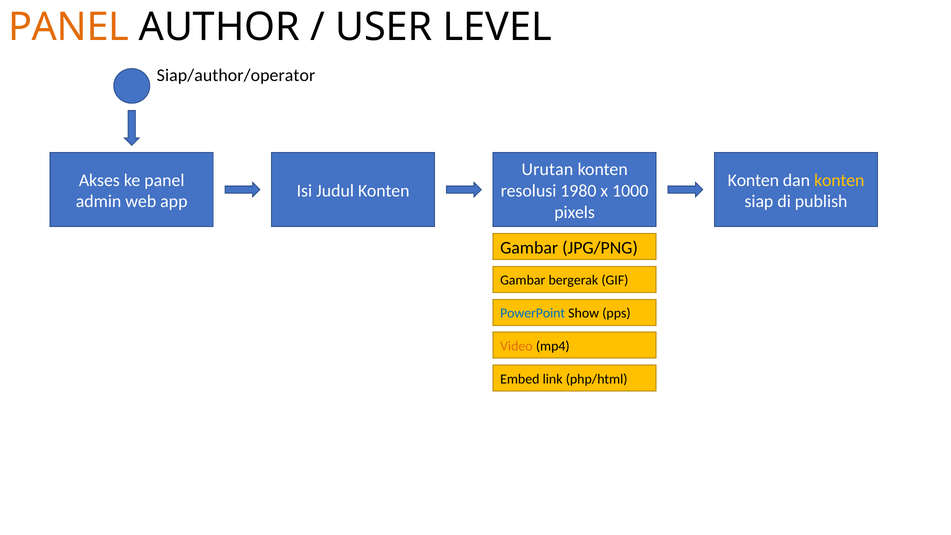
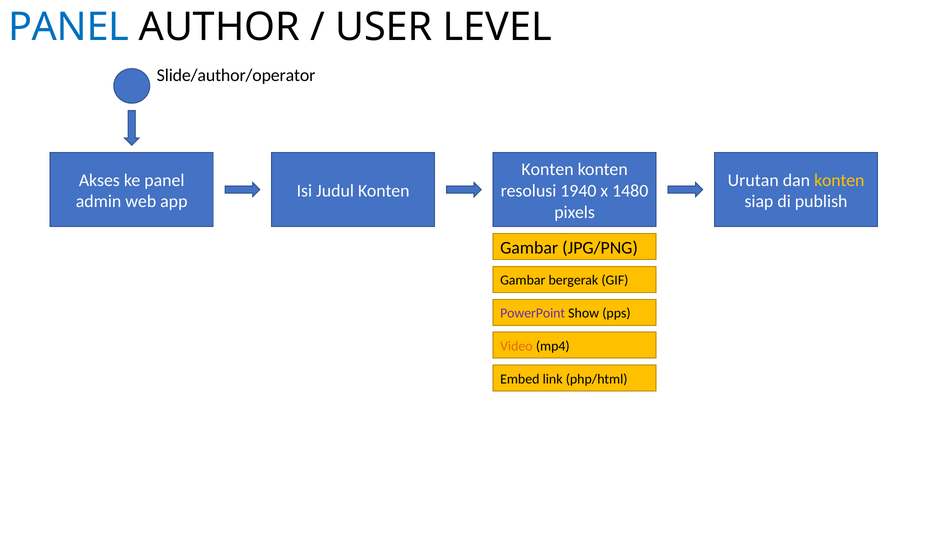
PANEL colour: orange -> blue (69, 27)
Siap/author/operator: Siap/author/operator -> Slide/author/operator (236, 75)
Urutan: Urutan -> Konten (548, 169)
Konten: Konten -> Urutan (753, 180)
1980: 1980 -> 1940 (578, 191)
1000: 1000 -> 1480 (630, 191)
PowerPoint colour: blue -> purple (533, 313)
